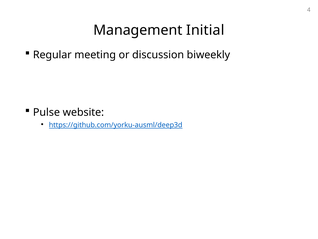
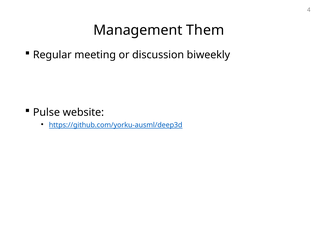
Initial: Initial -> Them (205, 30)
